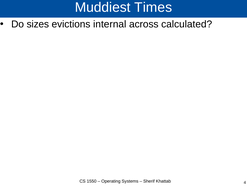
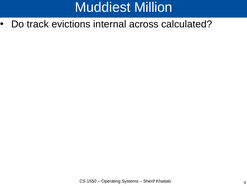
Times: Times -> Million (153, 7)
sizes: sizes -> track (38, 24)
